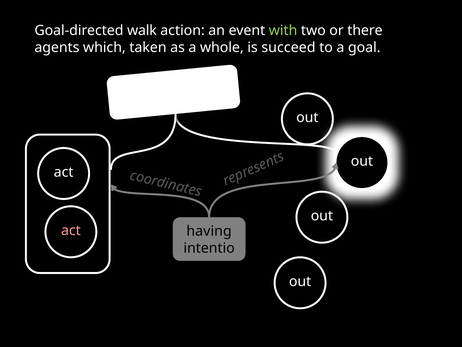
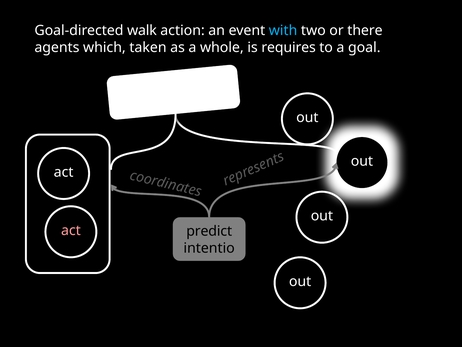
with colour: light green -> light blue (283, 30)
succeed: succeed -> requires (289, 47)
having: having -> predict (209, 231)
